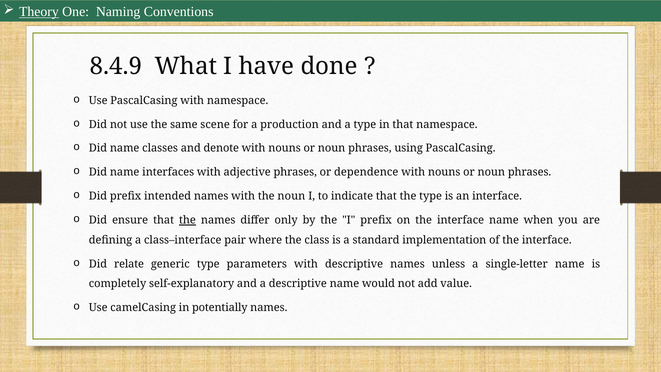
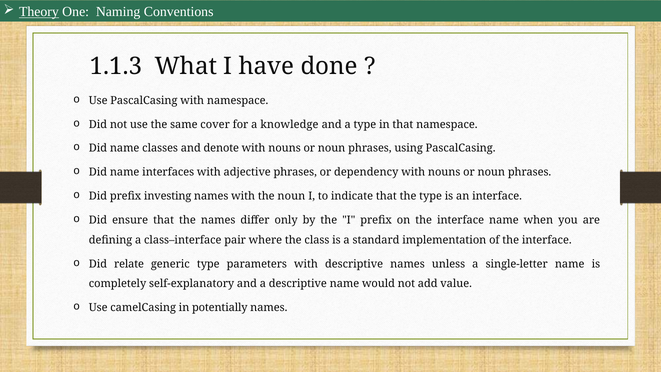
8.4.9: 8.4.9 -> 1.1.3 (116, 66)
scene: scene -> cover (215, 124)
production: production -> knowledge (289, 124)
dependence: dependence -> dependency (366, 172)
intended: intended -> investing (168, 196)
the underline: present -> none (188, 220)
